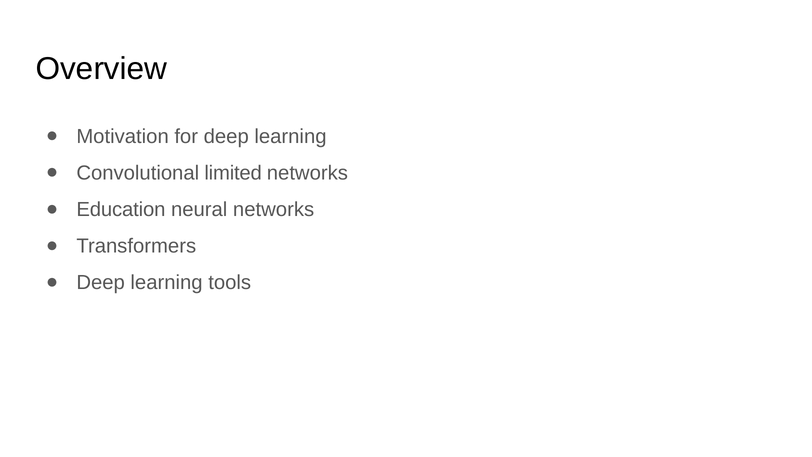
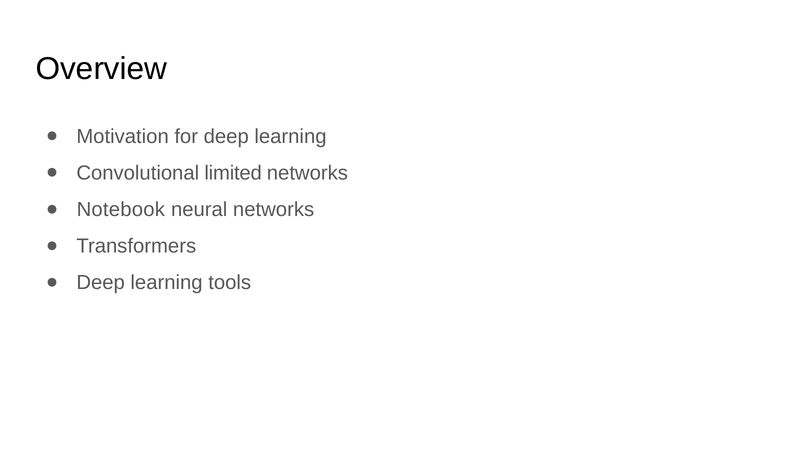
Education: Education -> Notebook (121, 209)
